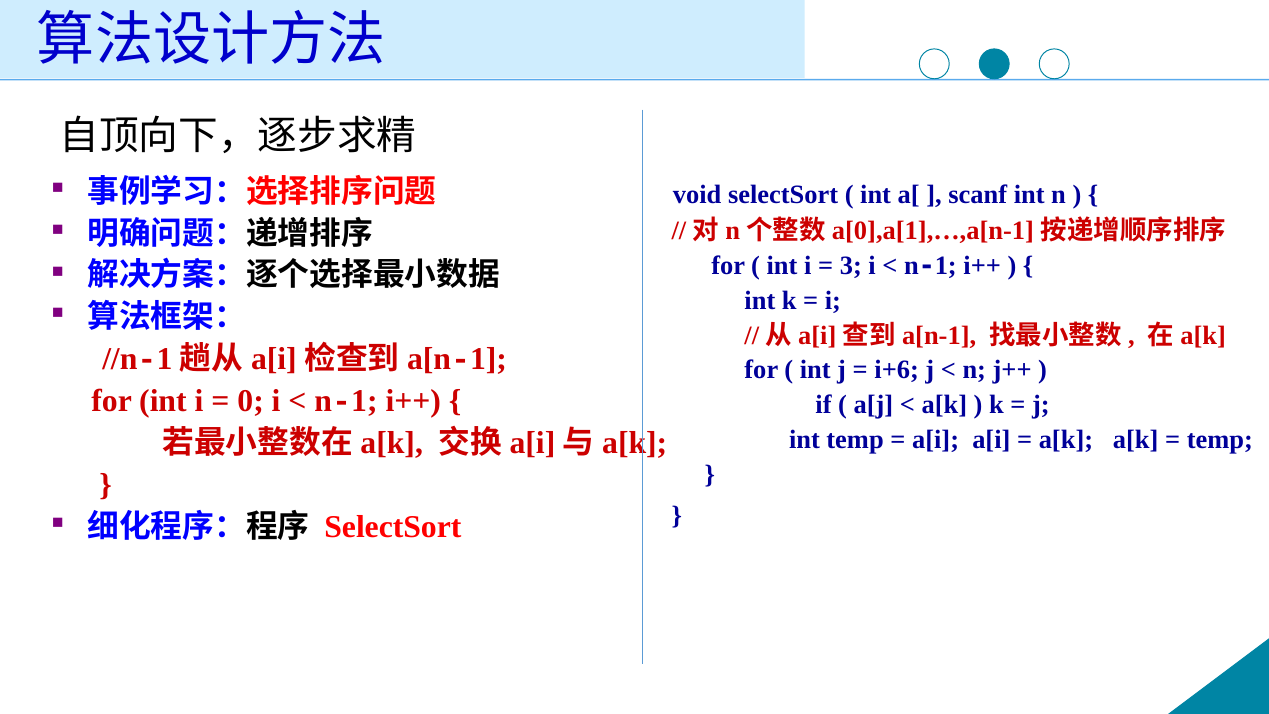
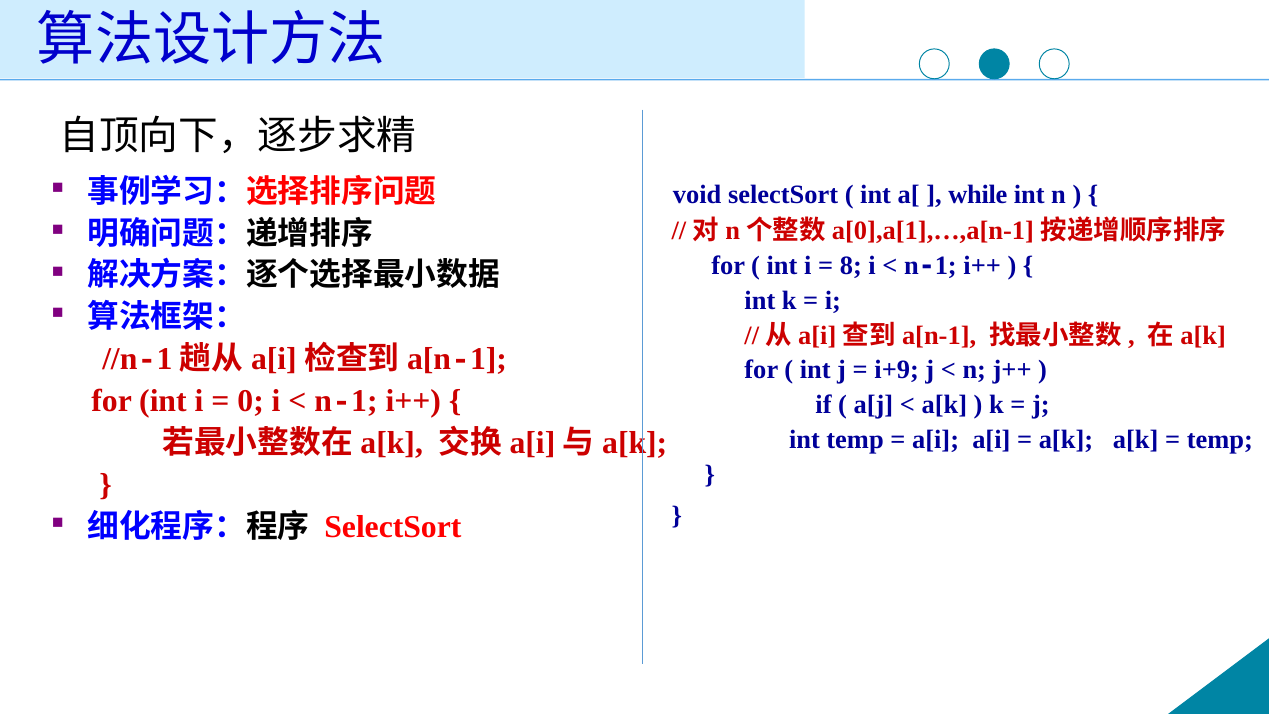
scanf: scanf -> while (978, 195)
3: 3 -> 8 (851, 265)
i+6: i+6 -> i+9 (897, 370)
